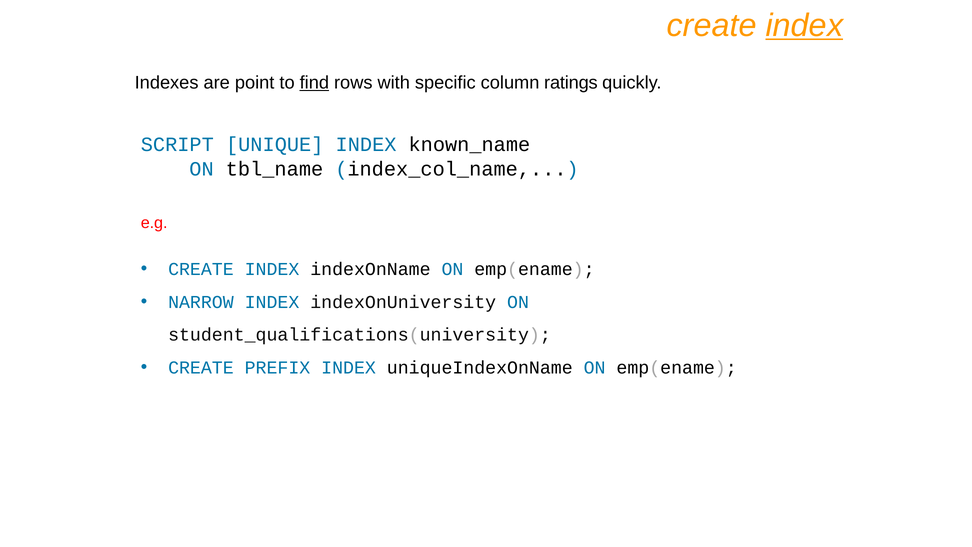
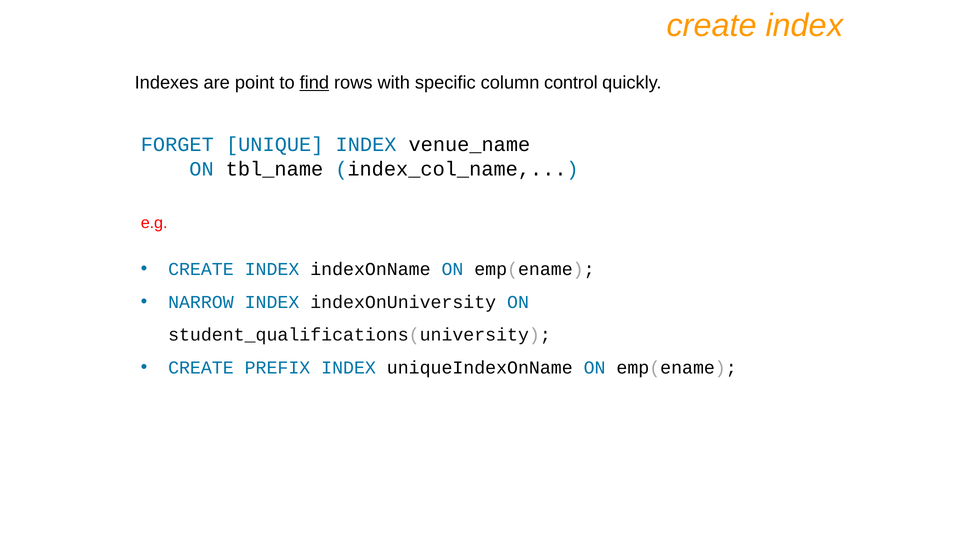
index underline: present -> none (804, 25)
ratings: ratings -> control (571, 83)
SCRIPT: SCRIPT -> FORGET (177, 145)
known_name: known_name -> venue_name (469, 145)
